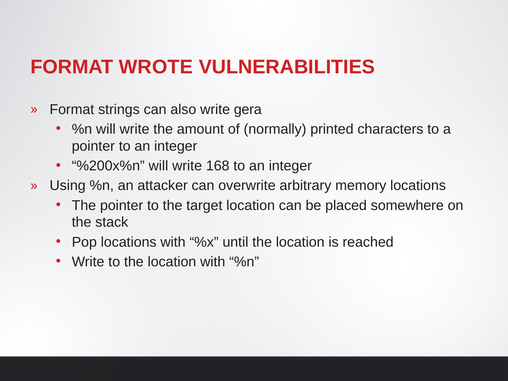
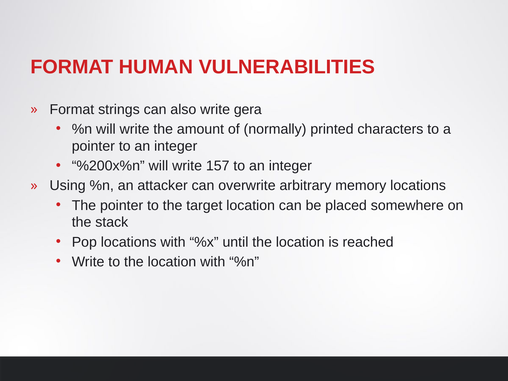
WROTE: WROTE -> HUMAN (156, 67)
168: 168 -> 157 (218, 166)
